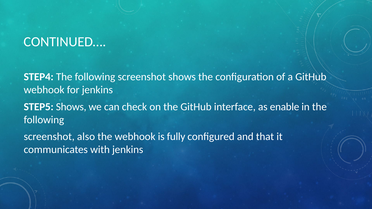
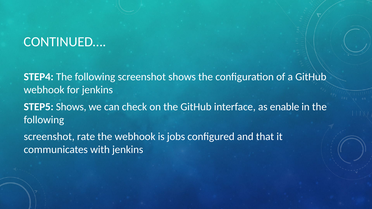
also: also -> rate (86, 137)
fully: fully -> jobs (176, 137)
